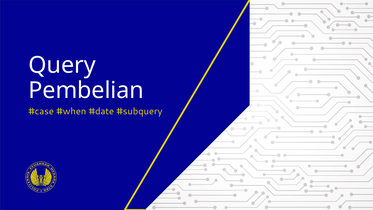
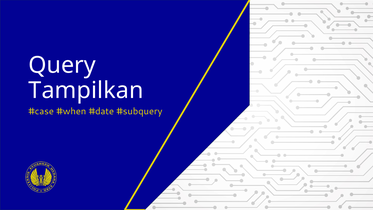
Pembelian: Pembelian -> Tampilkan (86, 90)
